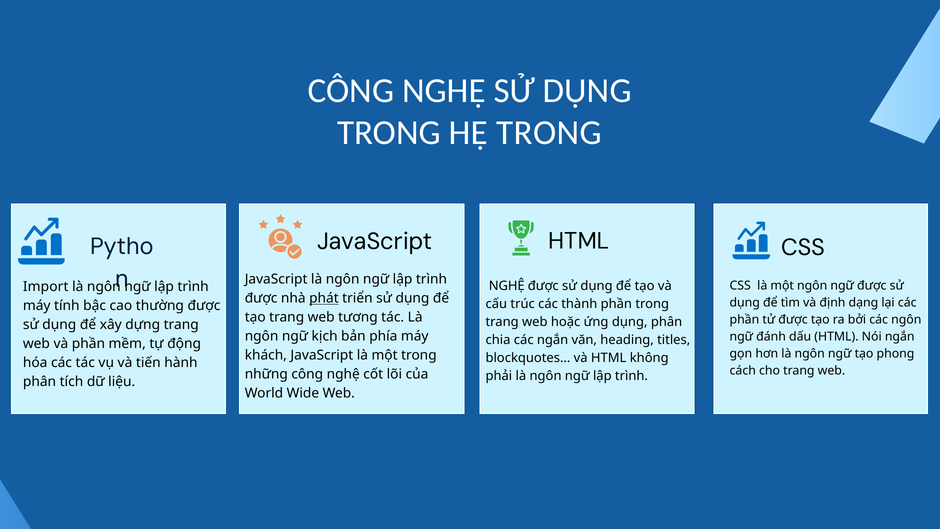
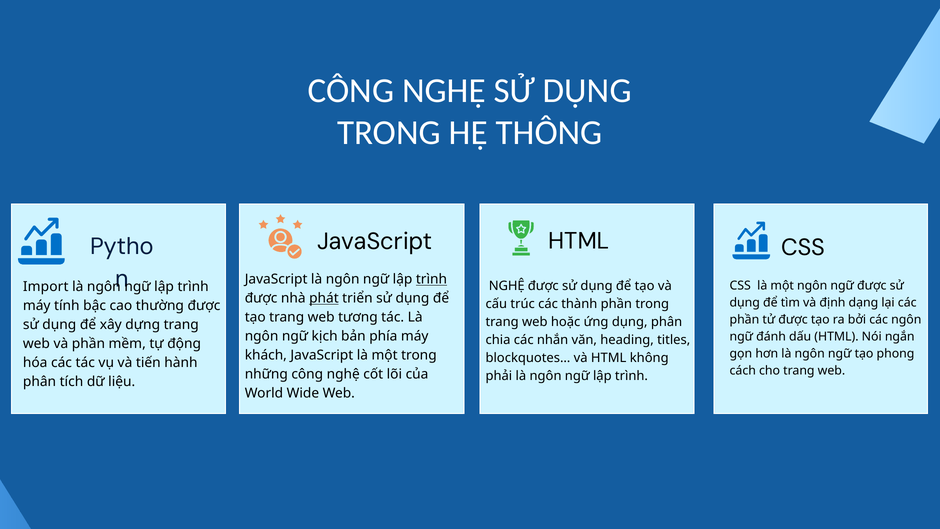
HỆ TRONG: TRONG -> THÔNG (549, 133)
trình underline: none -> present (431, 279)
các ngắn: ngắn -> nhắn (553, 340)
